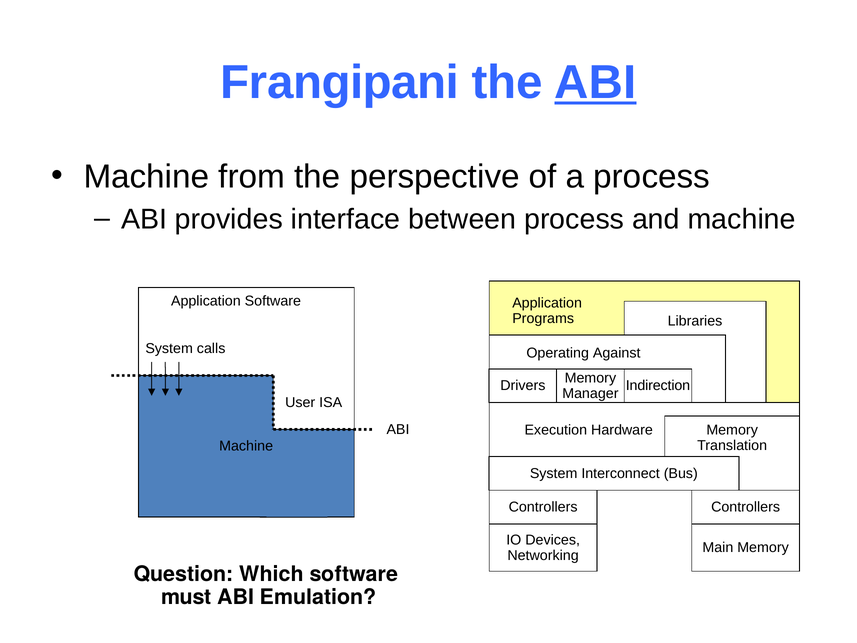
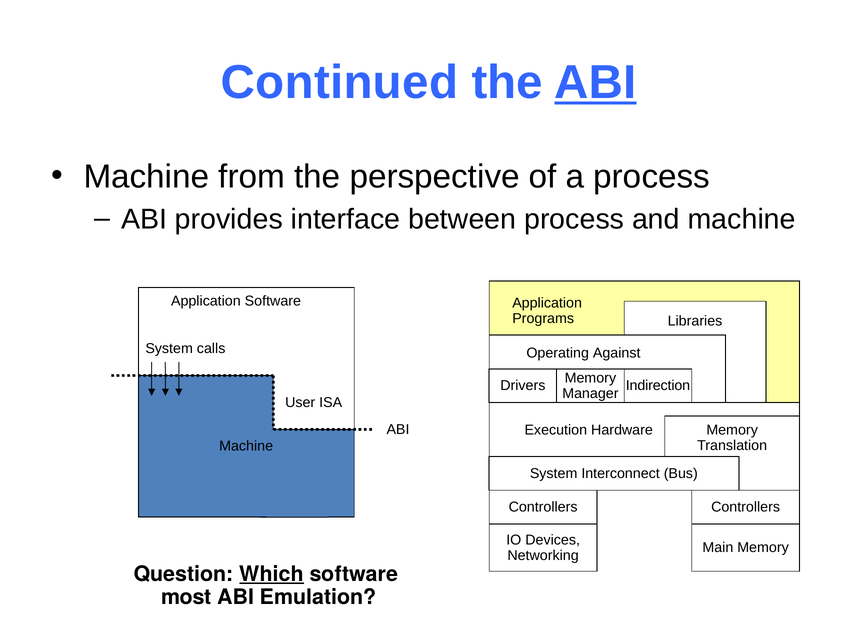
Frangipani: Frangipani -> Continued (339, 83)
Which underline: none -> present (272, 574)
must: must -> most (186, 597)
